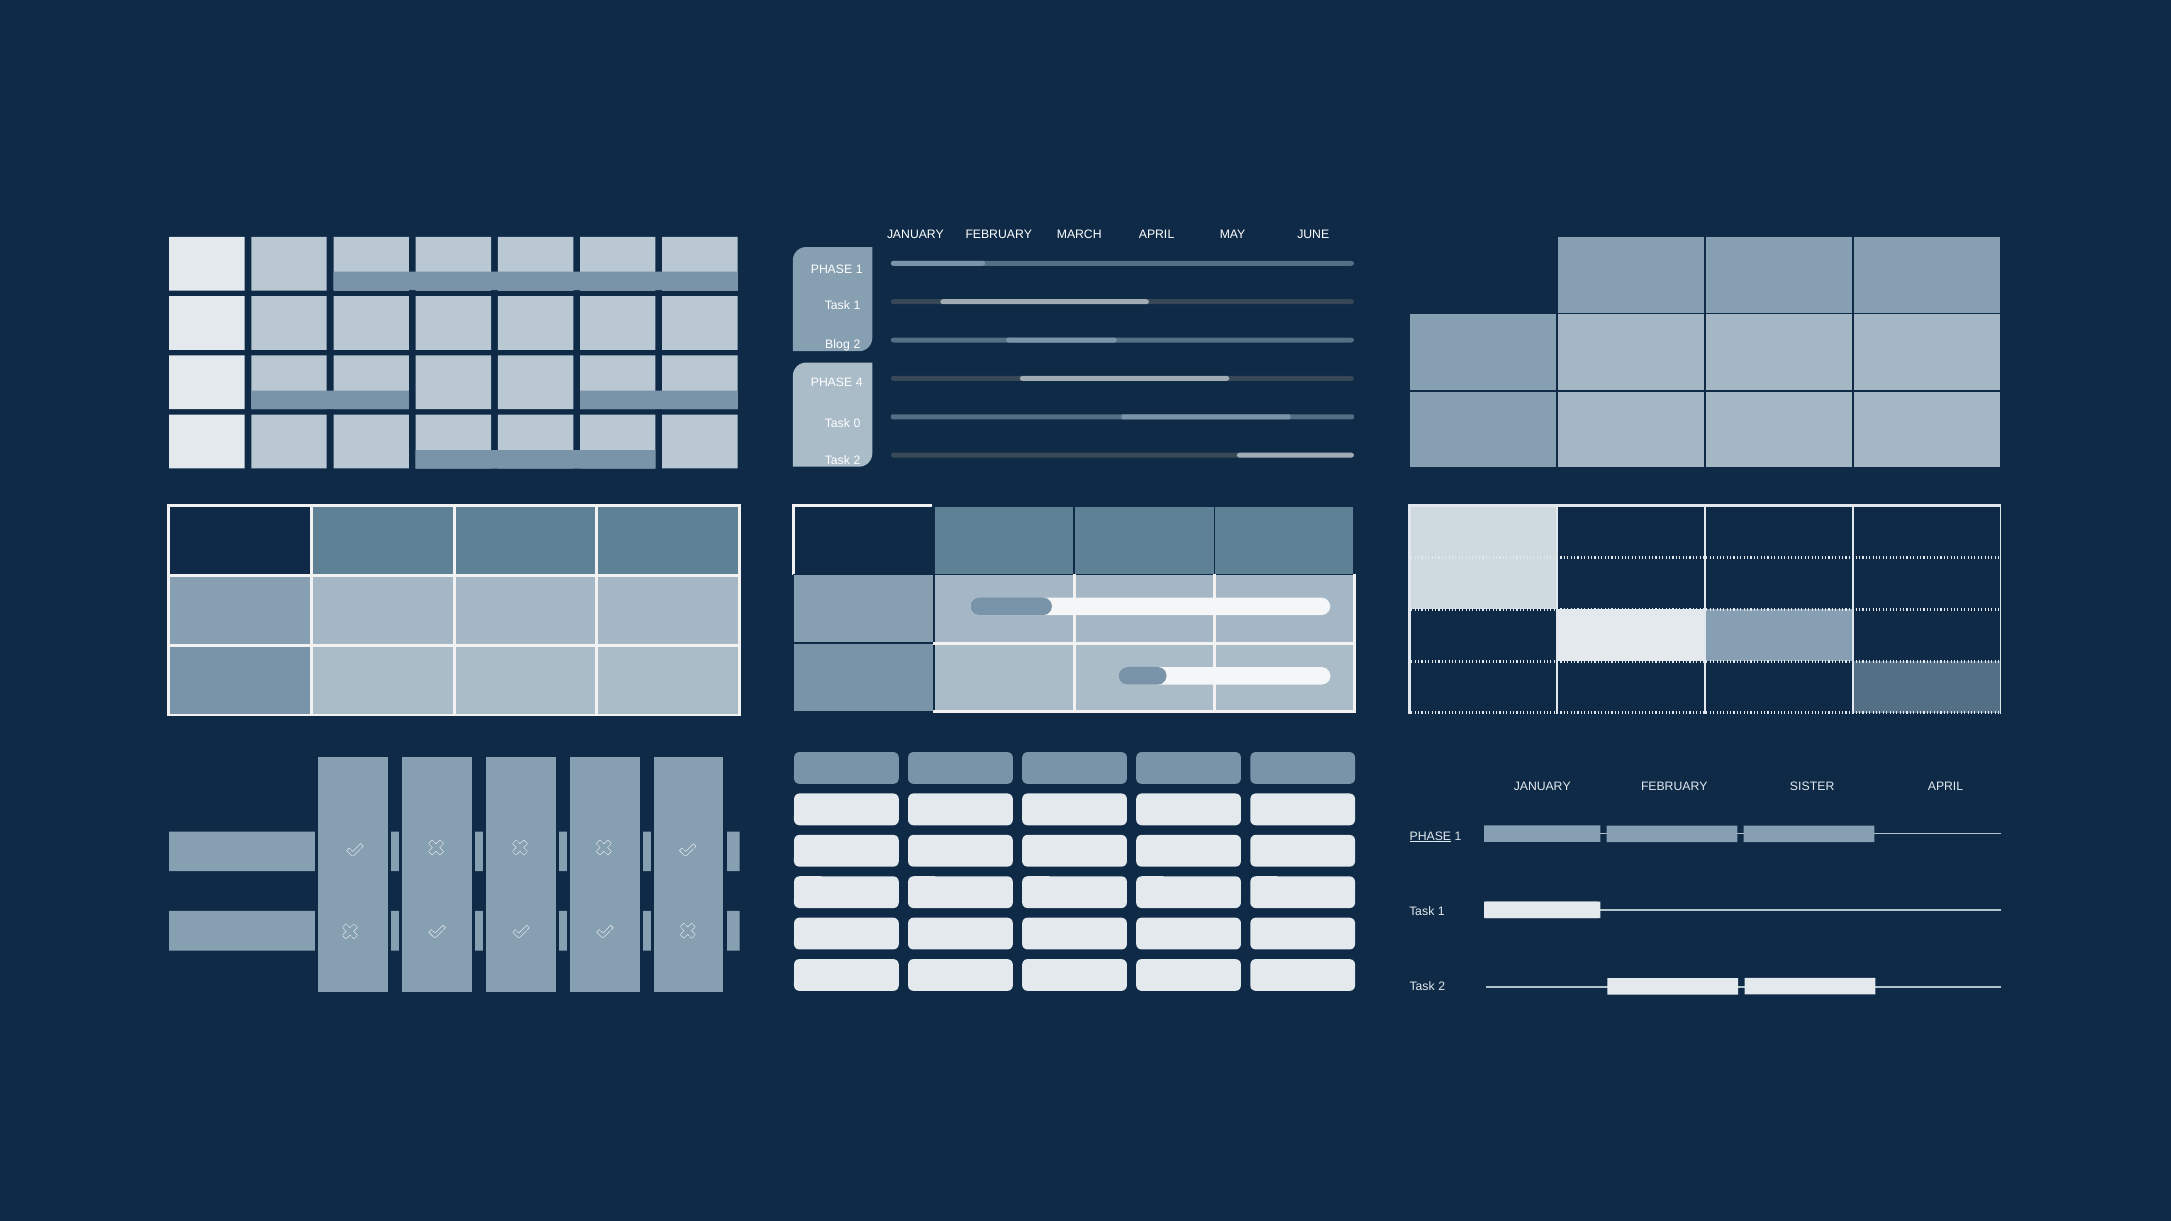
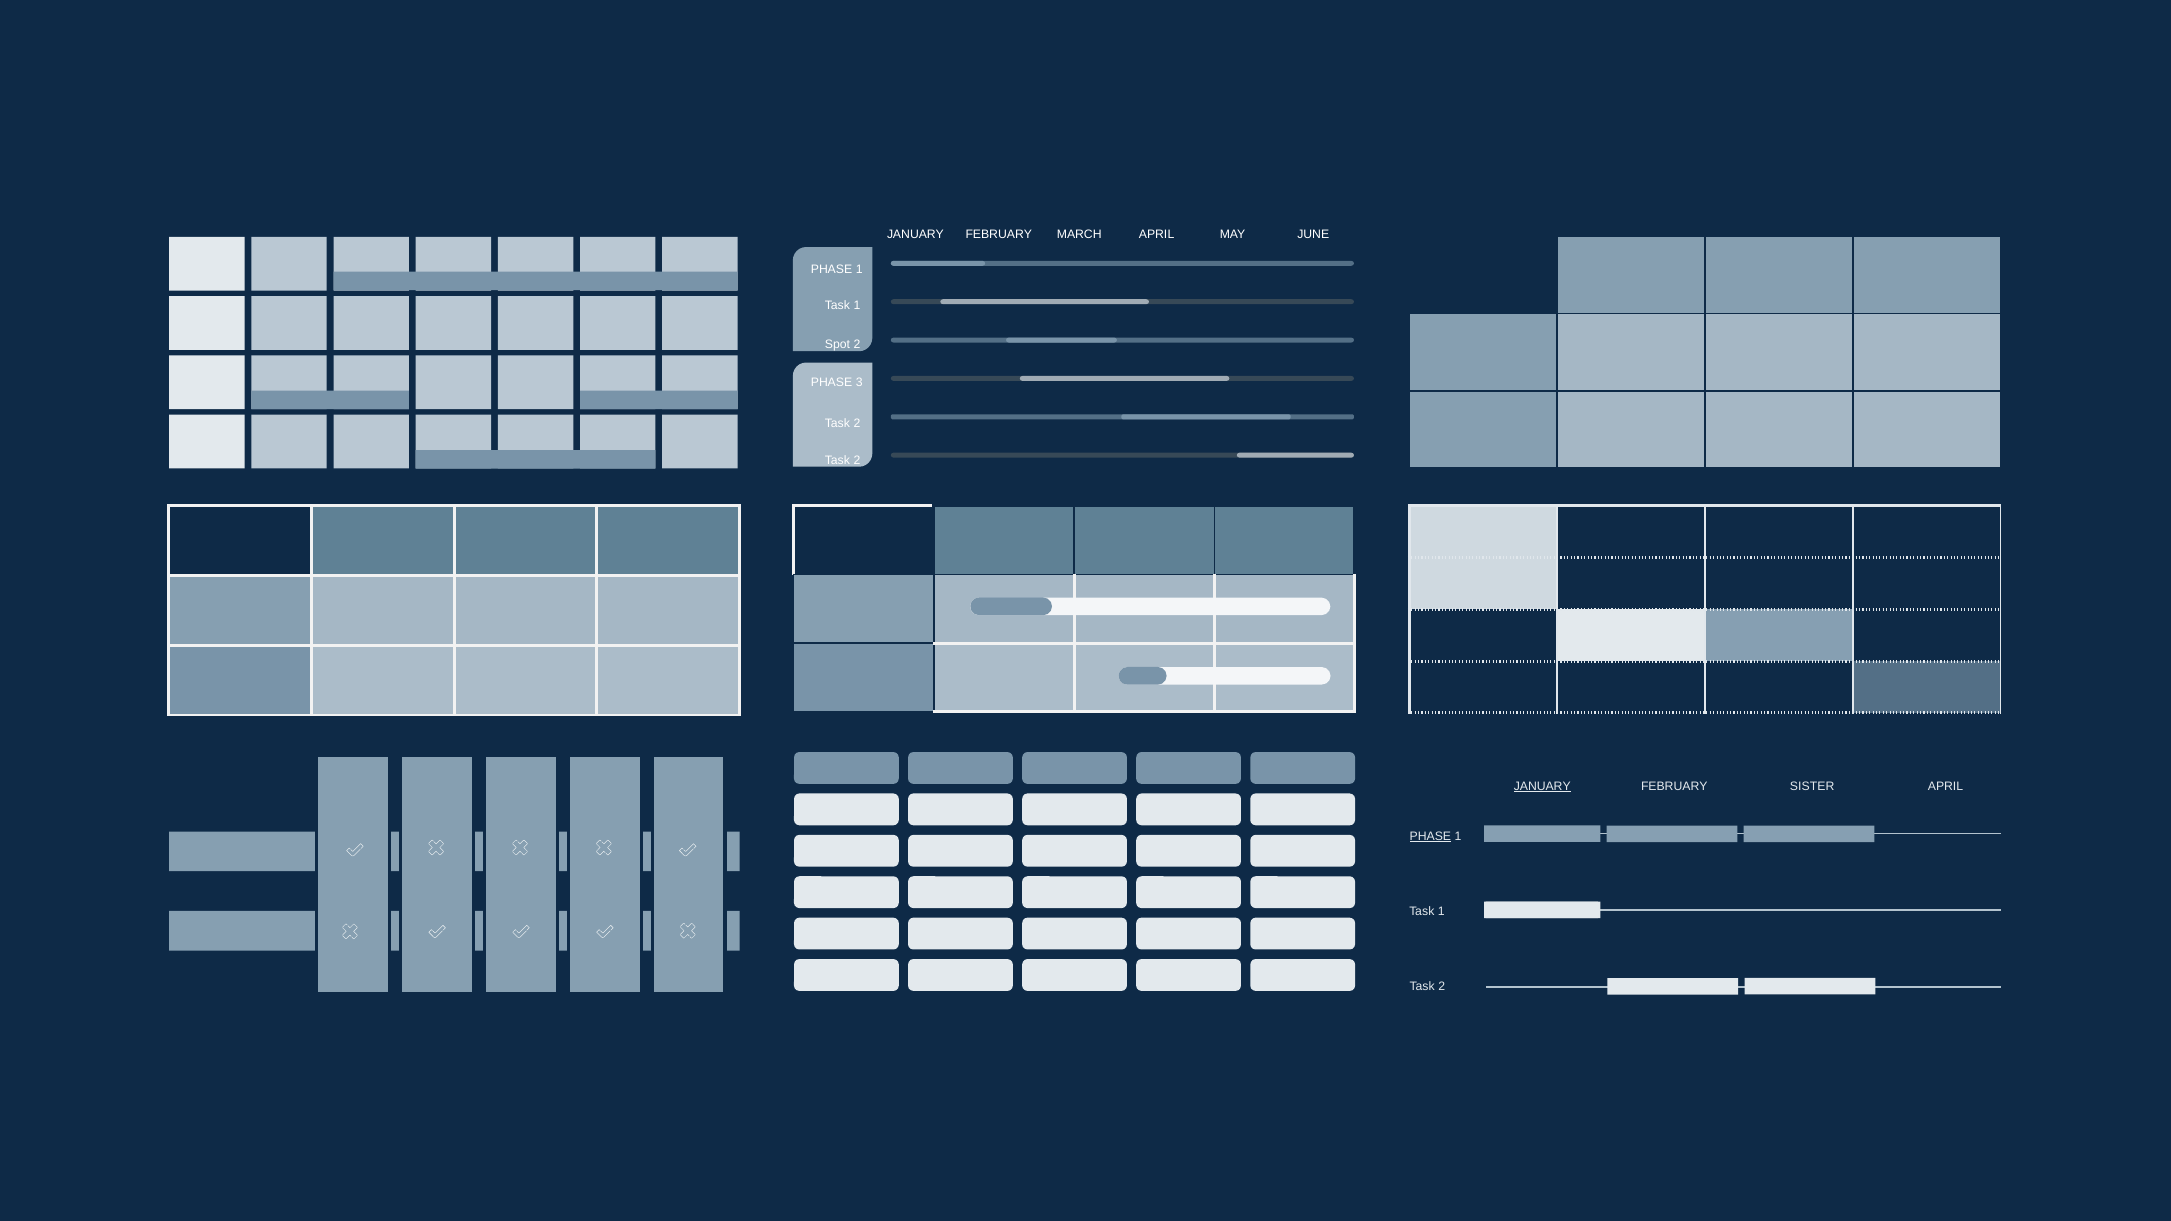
Blog: Blog -> Spot (838, 344)
4: 4 -> 3 (859, 383)
0: 0 -> 2 (857, 424)
JANUARY underline: none -> present (1542, 786)
